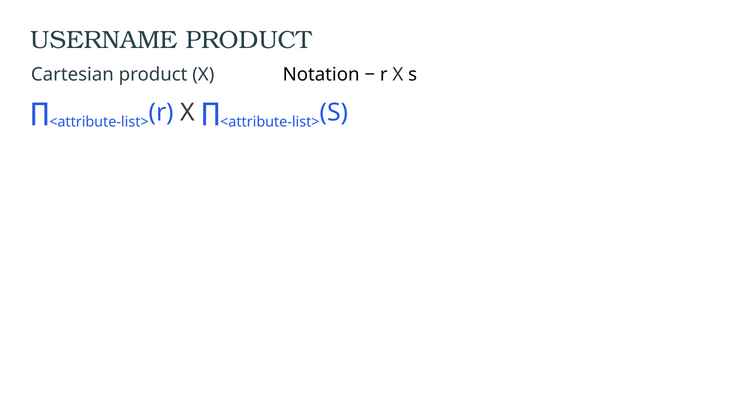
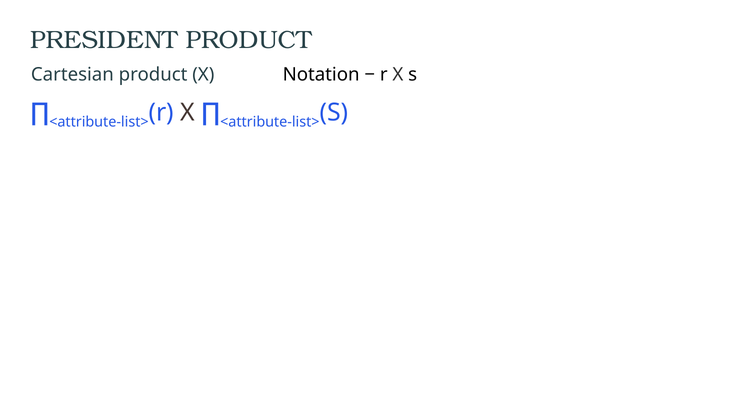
USERNAME: USERNAME -> PRESIDENT (104, 40)
